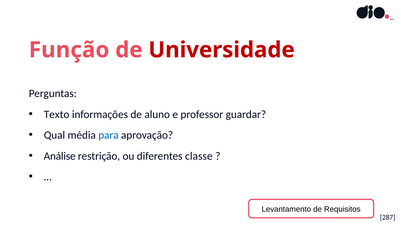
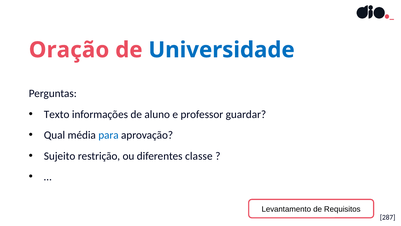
Função: Função -> Oração (69, 50)
Universidade colour: red -> blue (222, 50)
Análise: Análise -> Sujeito (60, 156)
